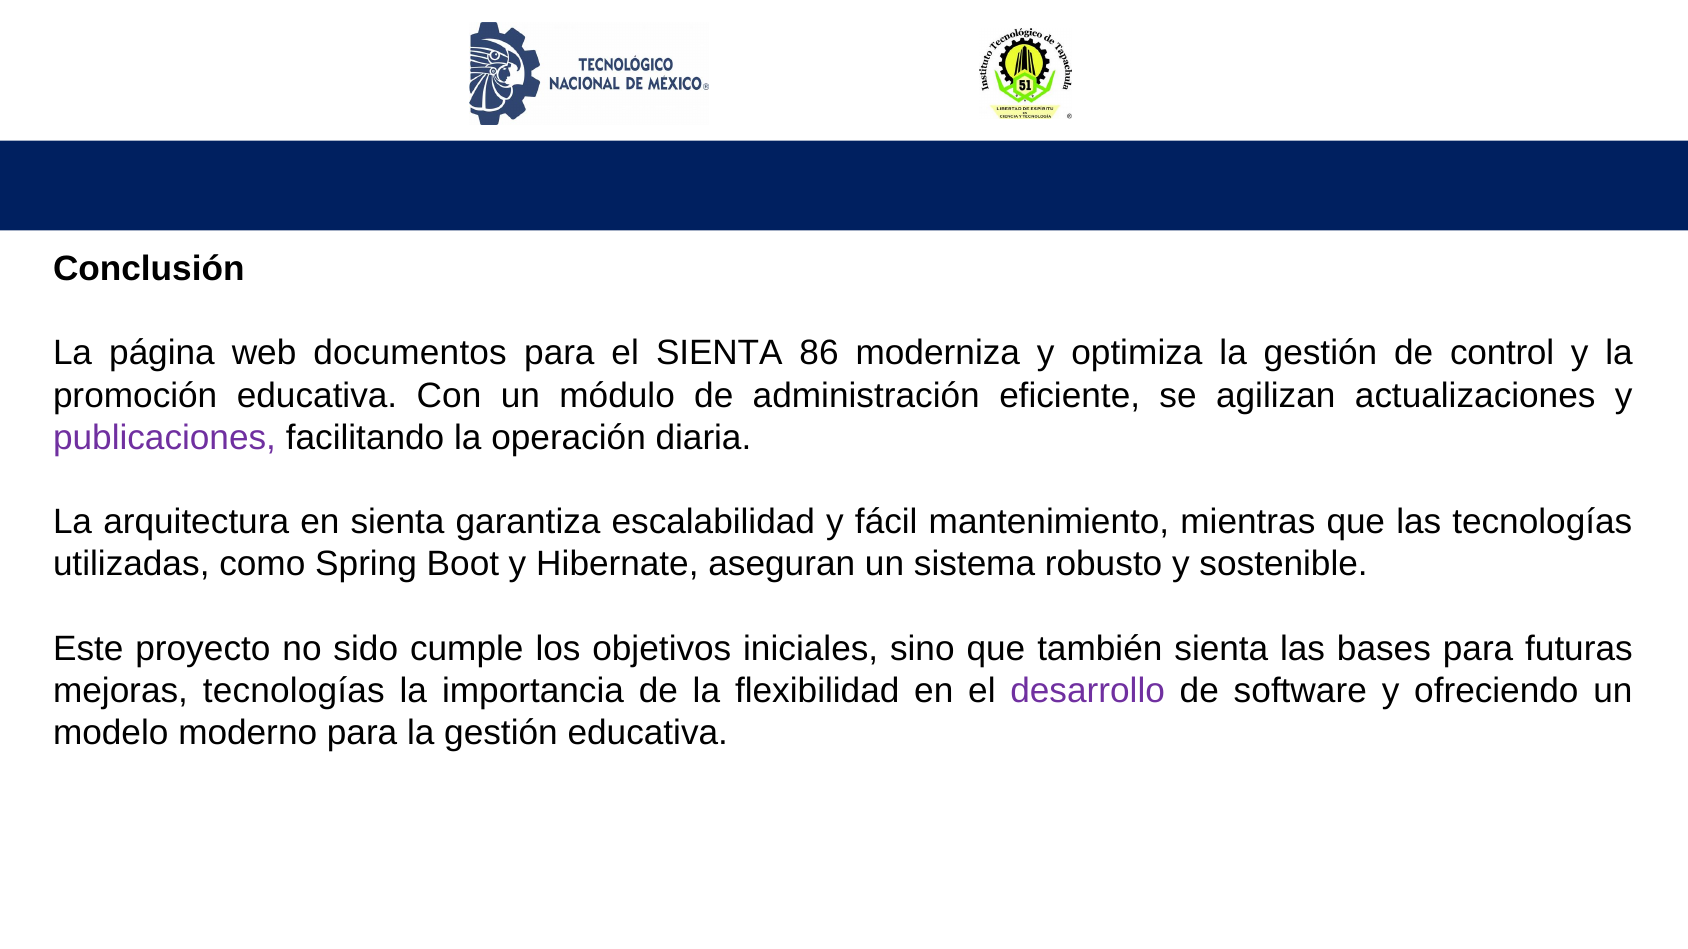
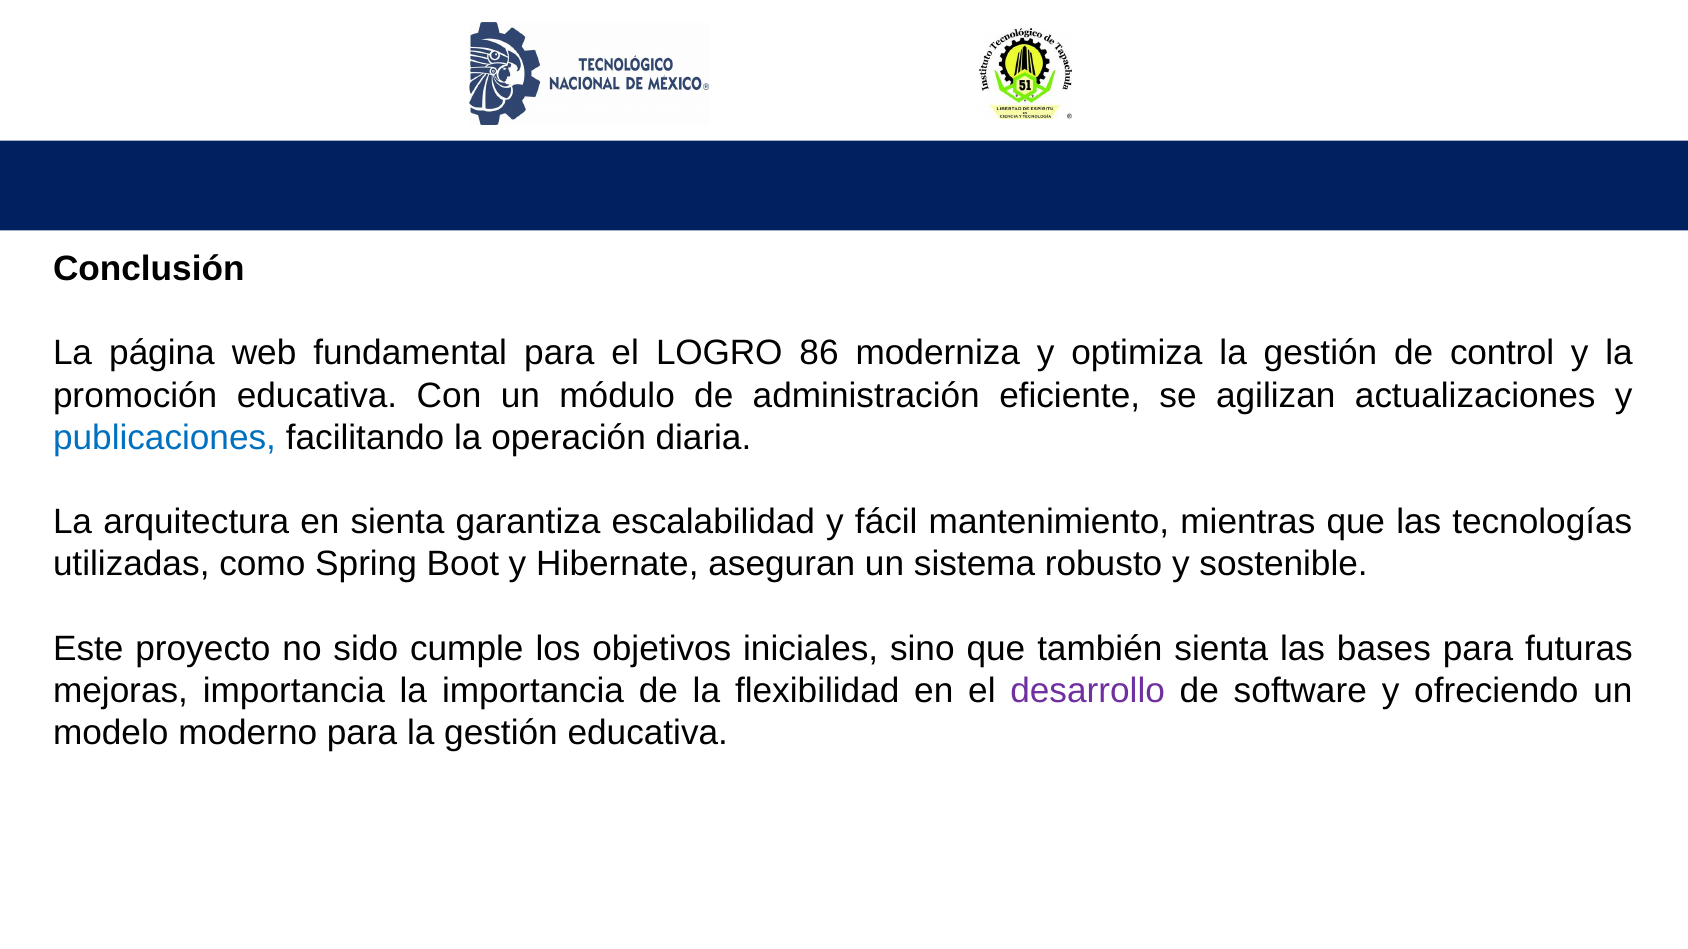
documentos: documentos -> fundamental (410, 353)
el SIENTA: SIENTA -> LOGRO (719, 353)
publicaciones colour: purple -> blue (165, 438)
mejoras tecnologías: tecnologías -> importancia (294, 691)
